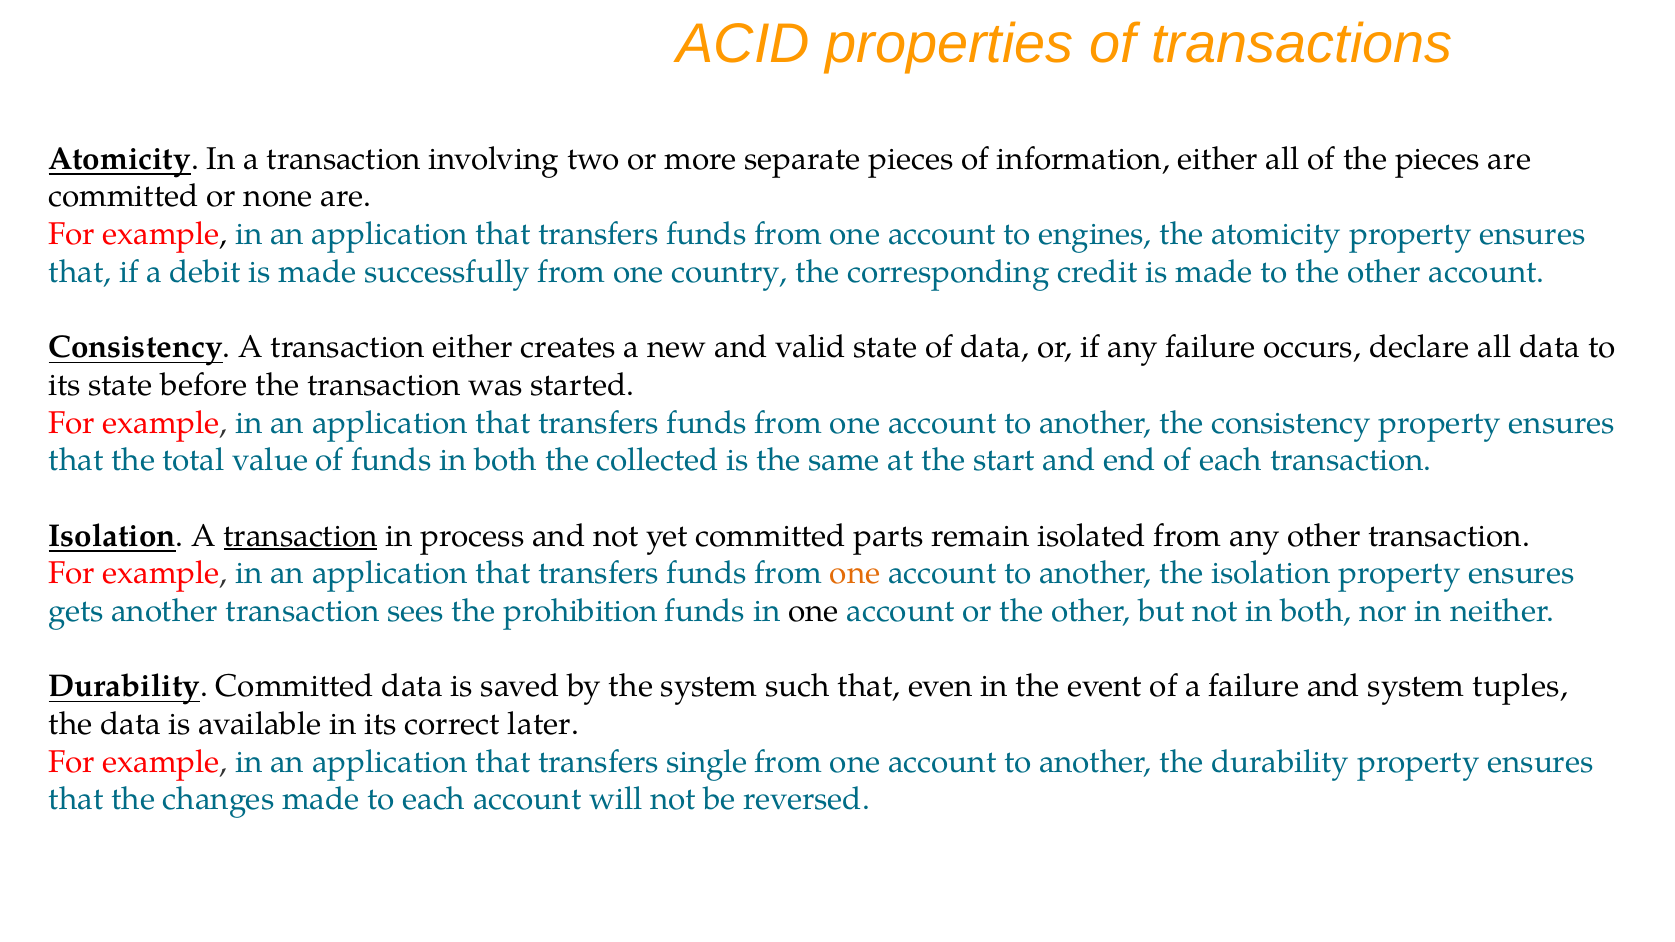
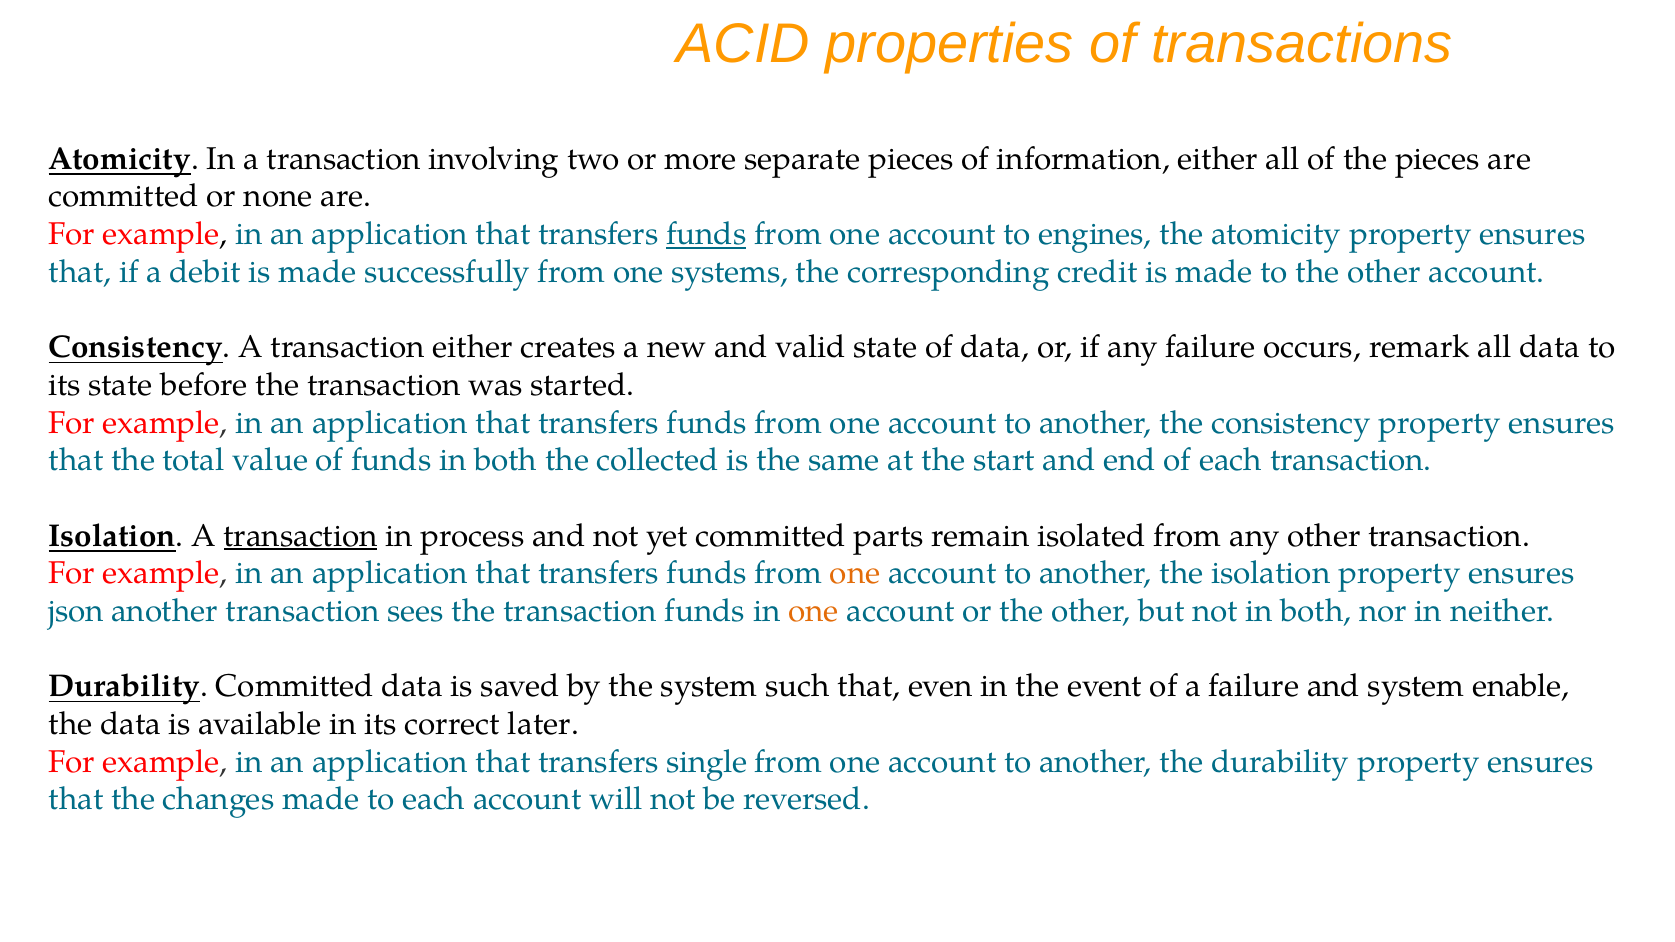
funds underline: none -> present (706, 234)
country: country -> systems (730, 272)
declare: declare -> remark (1420, 347)
gets: gets -> json (76, 611)
sees the prohibition: prohibition -> transaction (581, 611)
one colour: black -> orange (813, 611)
tuples: tuples -> enable (1521, 687)
